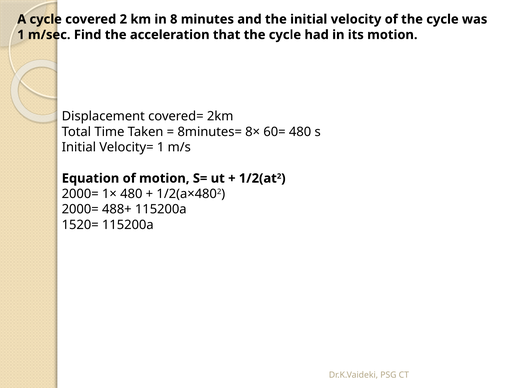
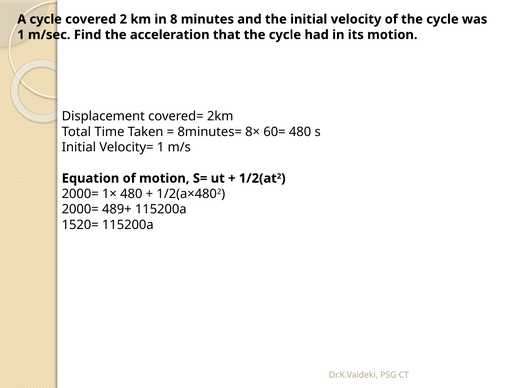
488+: 488+ -> 489+ (117, 210)
